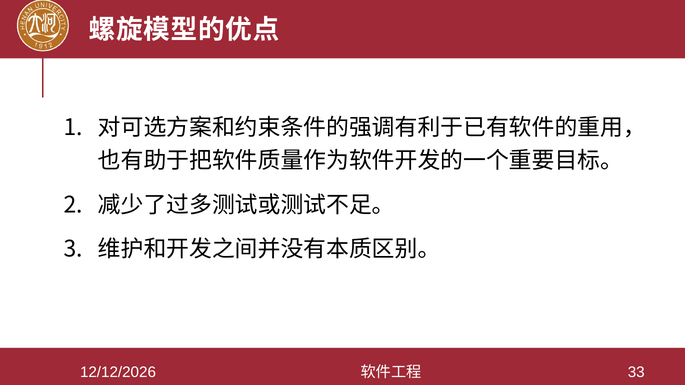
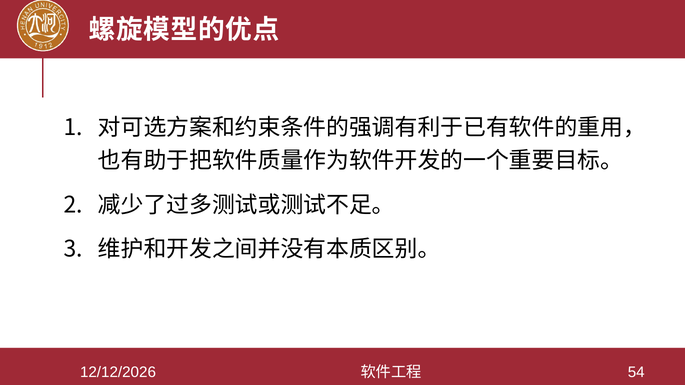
33: 33 -> 54 (636, 372)
